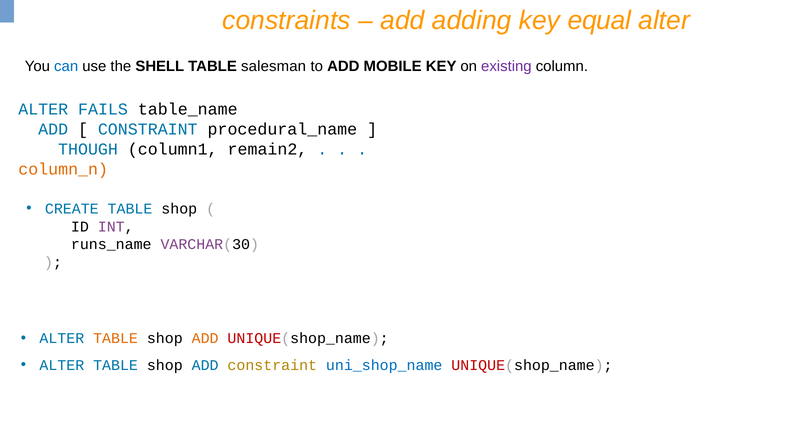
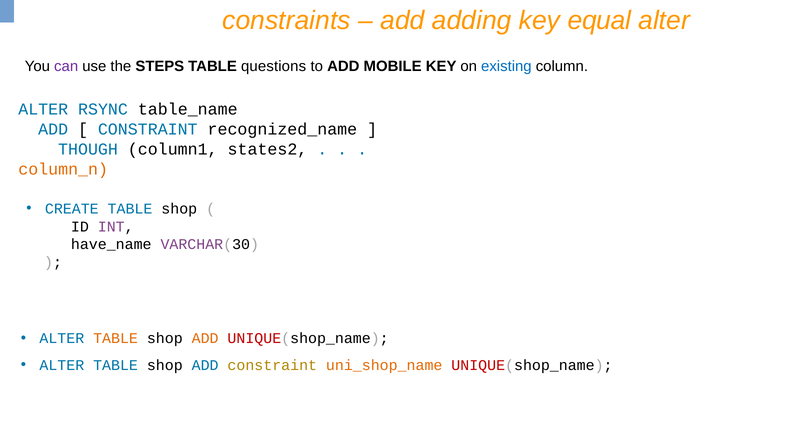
can colour: blue -> purple (66, 66)
SHELL: SHELL -> STEPS (160, 66)
salesman: salesman -> questions (274, 66)
existing colour: purple -> blue (506, 66)
FAILS: FAILS -> RSYNC (103, 109)
procedural_name: procedural_name -> recognized_name (282, 129)
remain2: remain2 -> states2 (267, 149)
runs_name: runs_name -> have_name (111, 244)
uni_shop_name colour: blue -> orange (384, 365)
